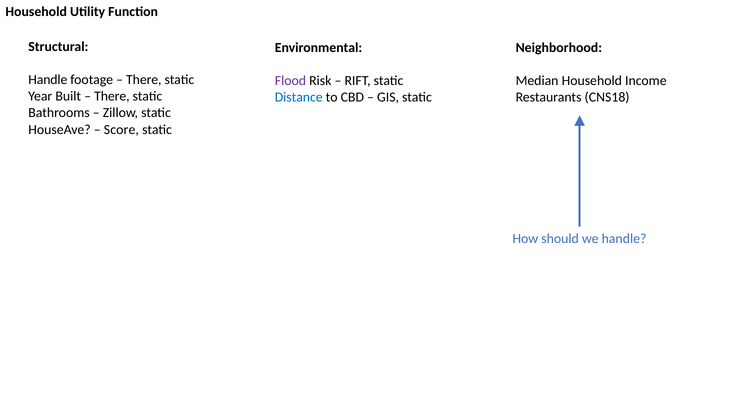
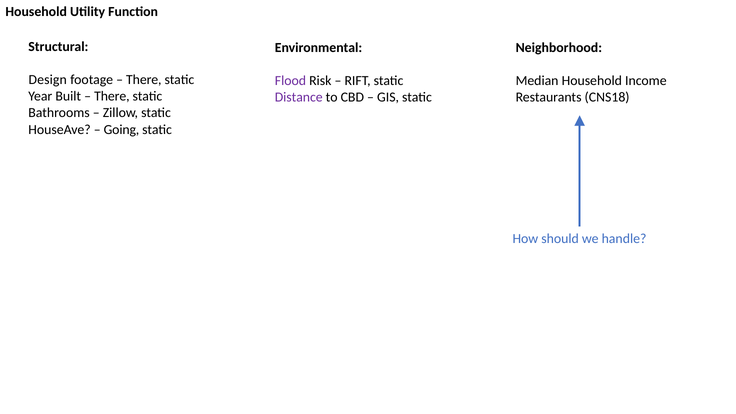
Handle: Handle -> Design (48, 80)
Distance colour: blue -> purple (299, 97)
Score: Score -> Going (121, 129)
